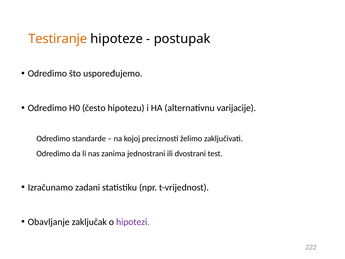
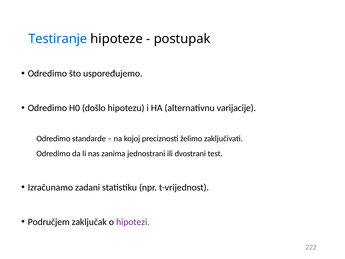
Testiranje colour: orange -> blue (58, 39)
često: često -> došlo (94, 108)
Obavljanje: Obavljanje -> Područjem (49, 222)
